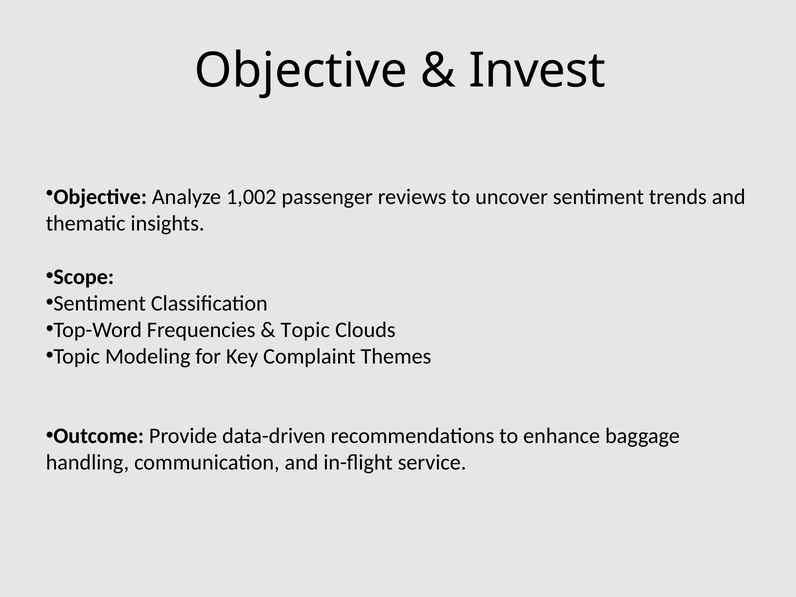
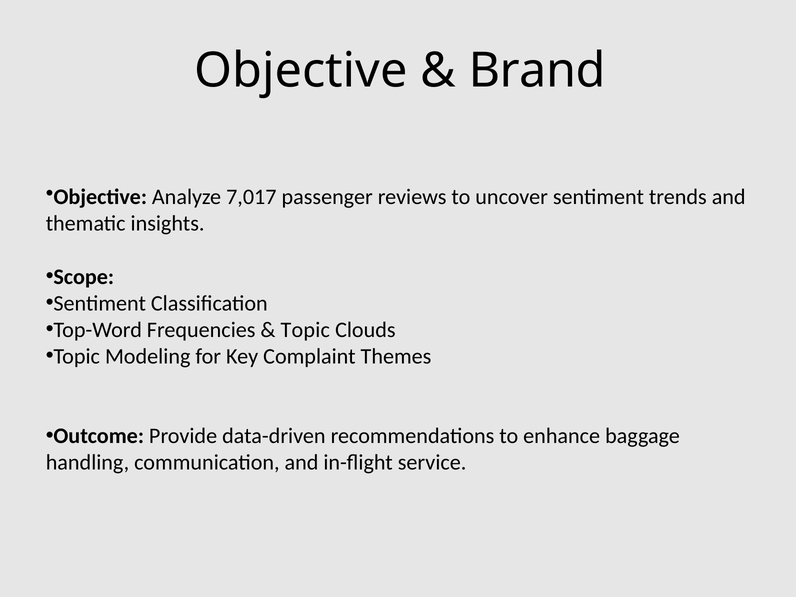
Invest: Invest -> Brand (537, 71)
1,002: 1,002 -> 7,017 (251, 197)
